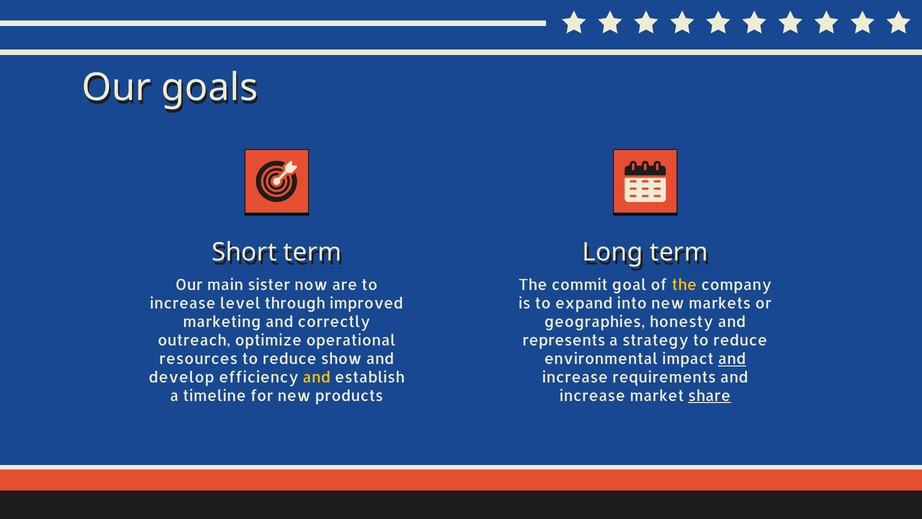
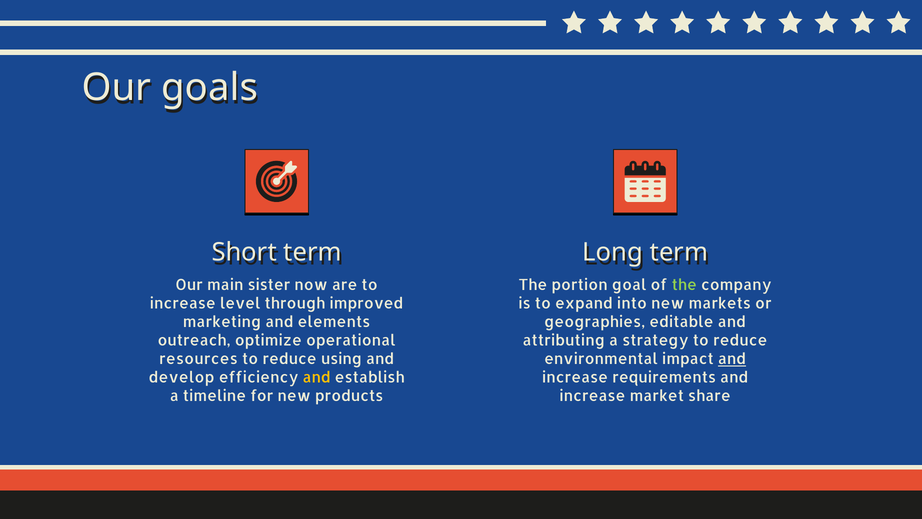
commit: commit -> portion (580, 285)
the colour: yellow -> light green (684, 285)
correctly: correctly -> elements (334, 322)
honesty: honesty -> editable (681, 322)
represents: represents -> attributing (564, 341)
show: show -> using (341, 359)
share underline: present -> none (709, 396)
